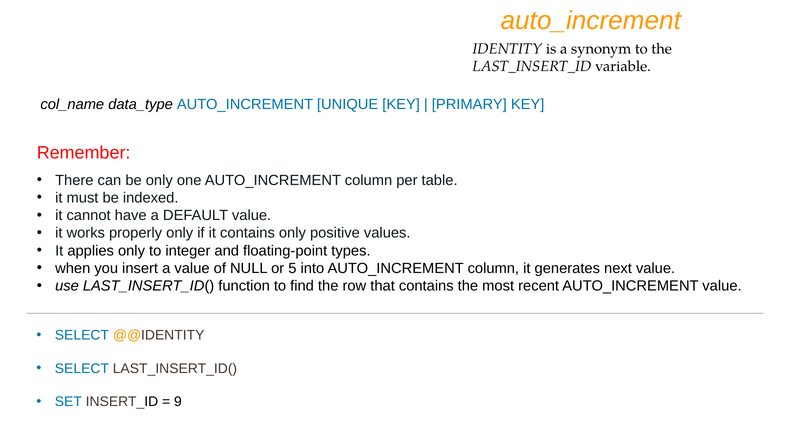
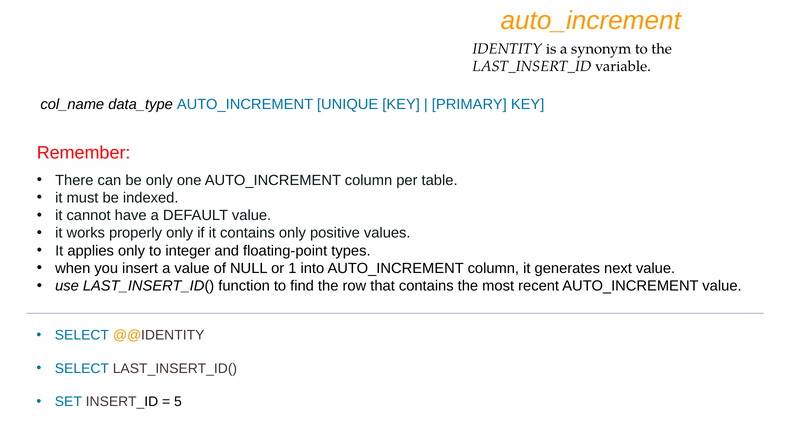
5: 5 -> 1 (292, 269)
9: 9 -> 5 (178, 402)
